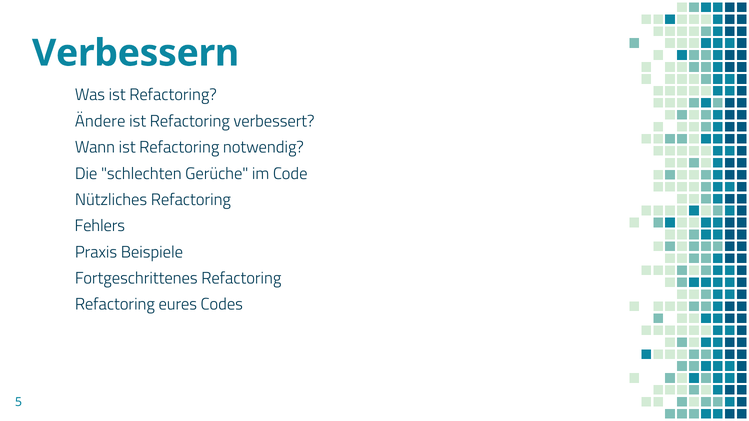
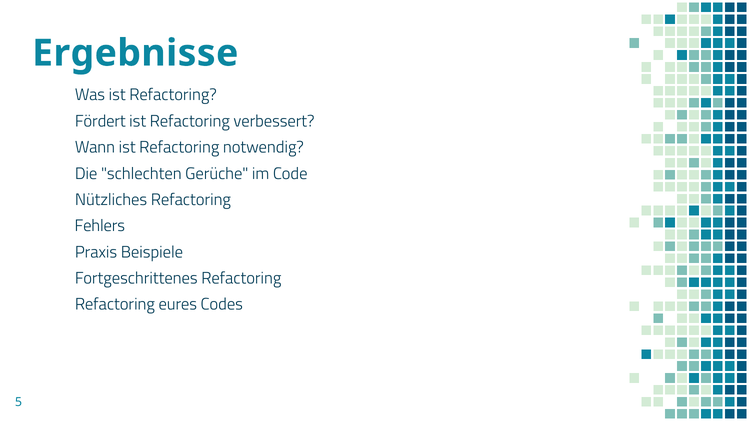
Verbessern: Verbessern -> Ergebnisse (135, 53)
Ändere: Ändere -> Fördert (100, 121)
